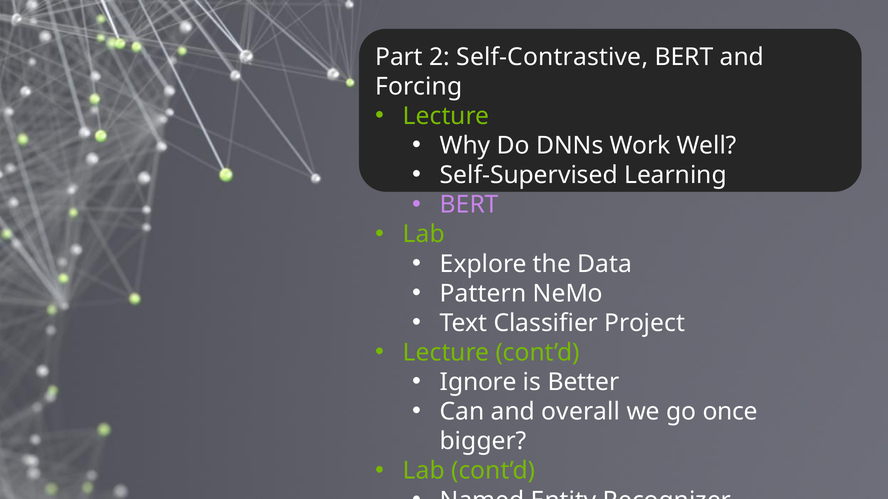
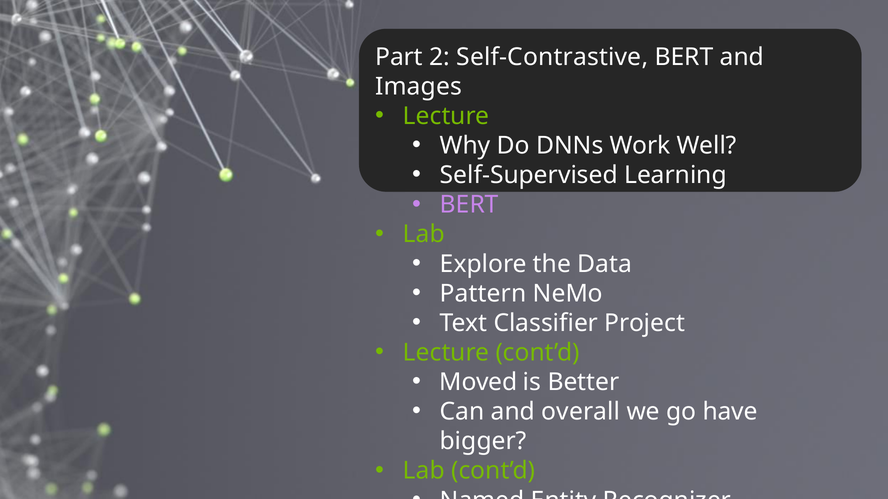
Forcing: Forcing -> Images (419, 87)
Ignore: Ignore -> Moved (478, 383)
once: once -> have (730, 412)
